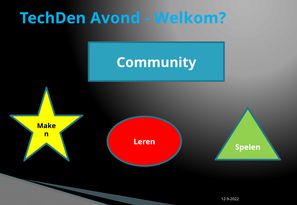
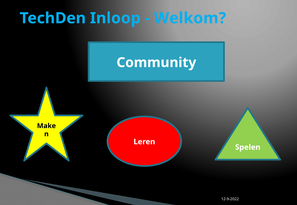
Avond: Avond -> Inloop (115, 18)
